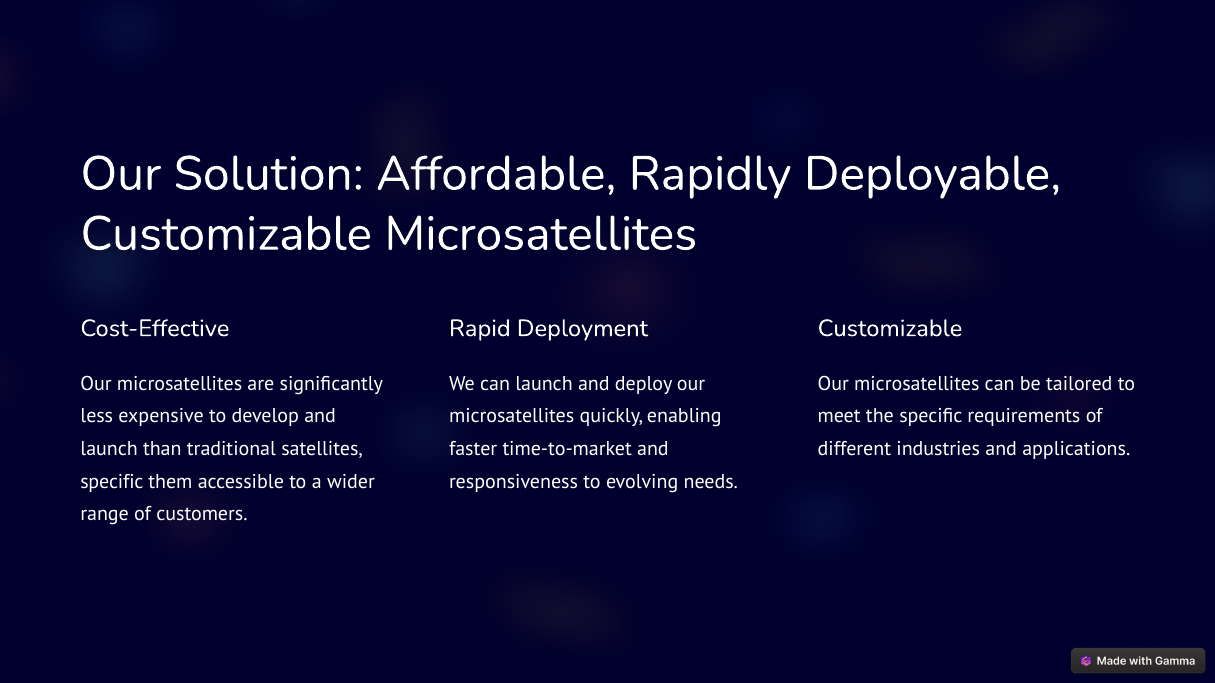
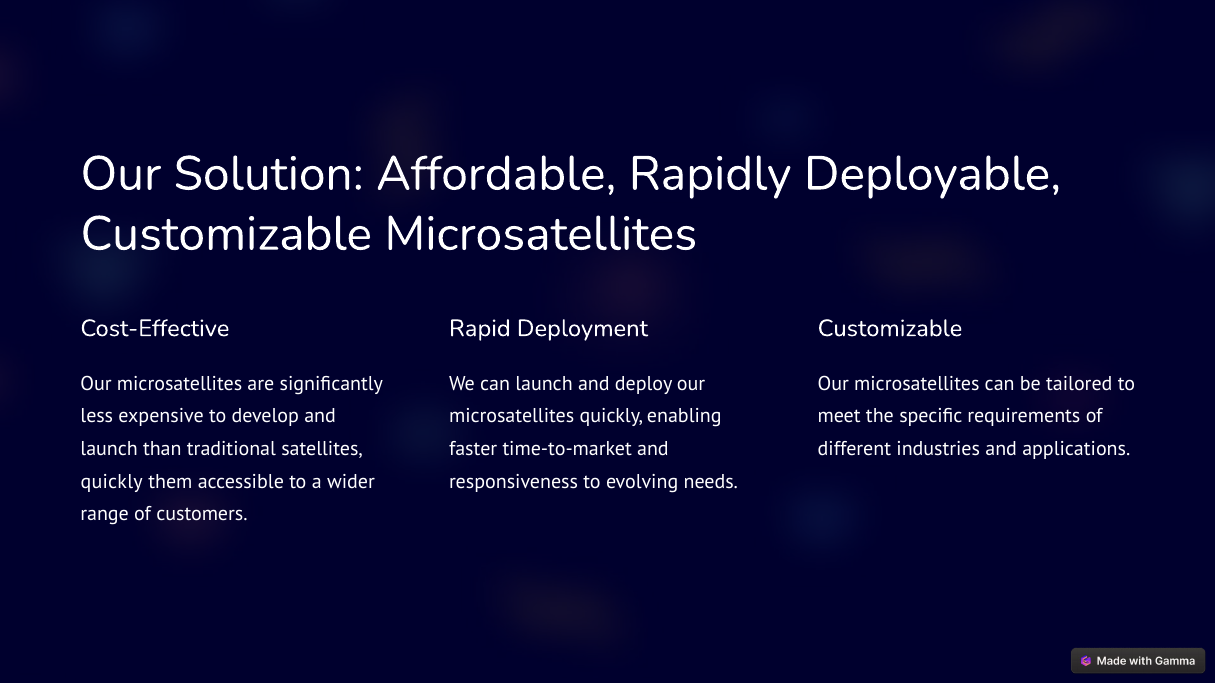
specific: specific -> quickly (112, 482)
